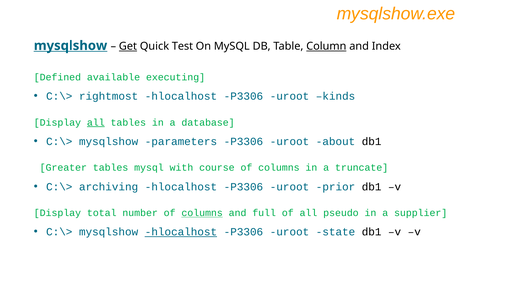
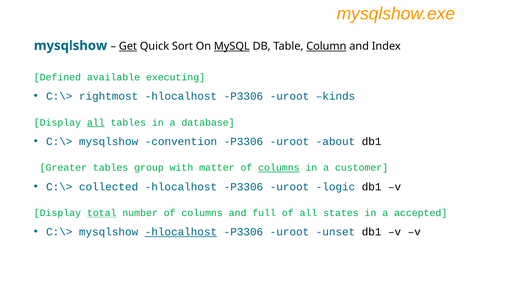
mysqlshow underline: present -> none (71, 46)
Test: Test -> Sort (182, 46)
MySQL underline: none -> present (232, 46)
parameters: parameters -> convention (181, 142)
tables mysql: mysql -> group (149, 168)
course: course -> matter (217, 168)
columns underline: none -> present (279, 168)
truncate: truncate -> customer (362, 168)
archiving: archiving -> collected (109, 187)
prior: prior -> logic (336, 187)
total underline: none -> present (102, 213)
columns underline: present -> none (202, 213)
pseudo: pseudo -> states (341, 213)
supplier: supplier -> accepted (421, 213)
state: state -> unset (336, 232)
